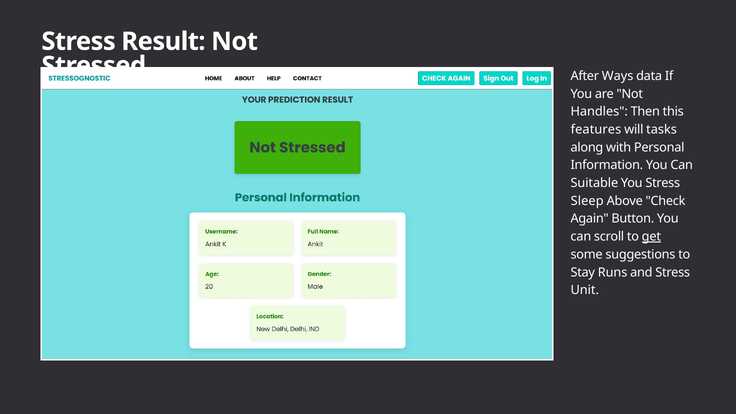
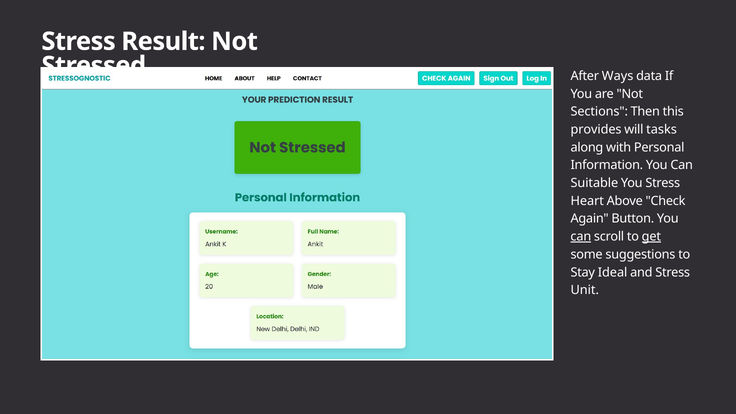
Handles: Handles -> Sections (599, 112)
features: features -> provides (596, 130)
Sleep: Sleep -> Heart (587, 201)
can underline: none -> present (581, 237)
Runs: Runs -> Ideal (613, 272)
